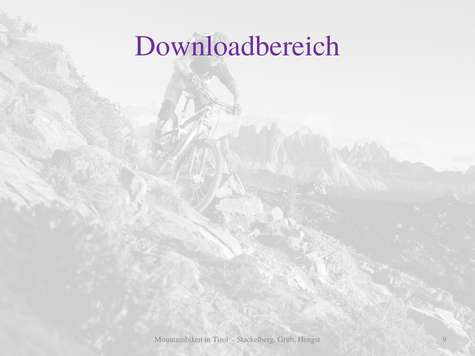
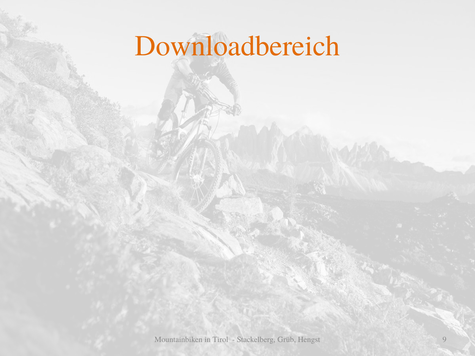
Downloadbereich colour: purple -> orange (237, 46)
